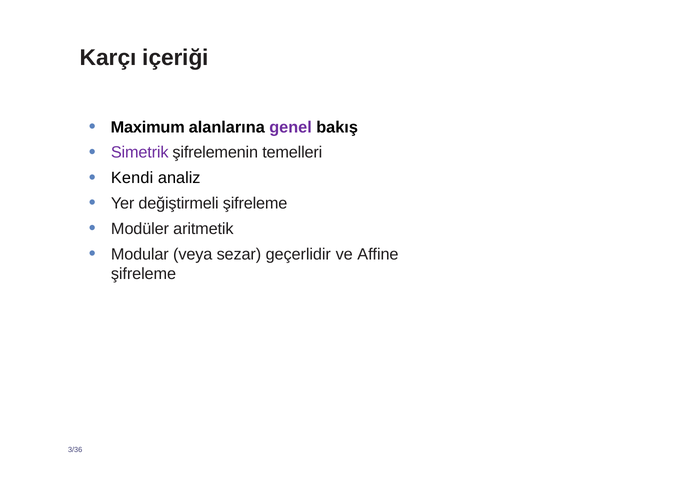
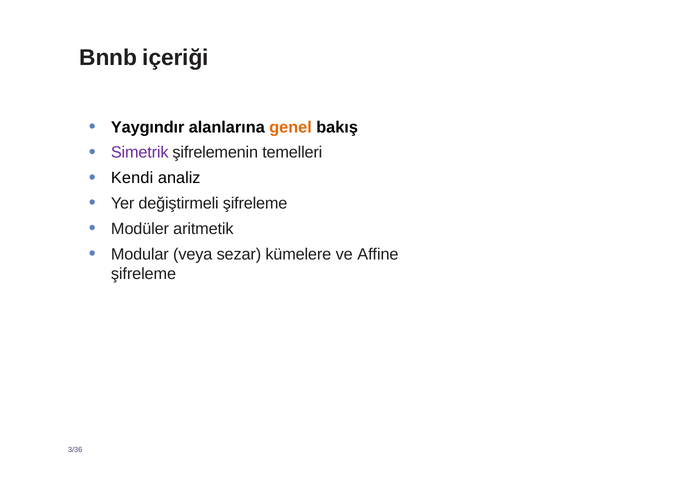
Karçı: Karçı -> Bnnb (108, 58)
Maximum: Maximum -> Yaygındır (148, 127)
genel colour: purple -> orange (291, 127)
geçerlidir: geçerlidir -> kümelere (298, 254)
